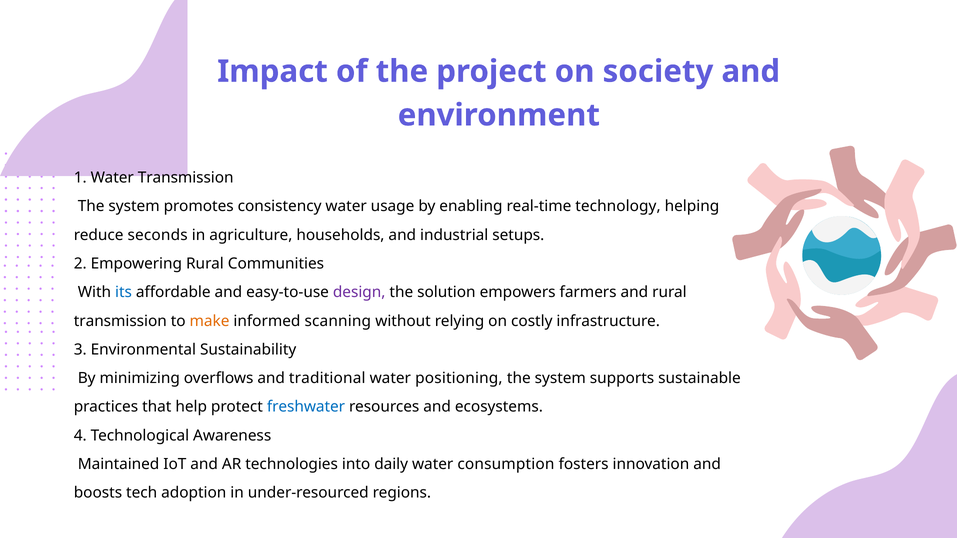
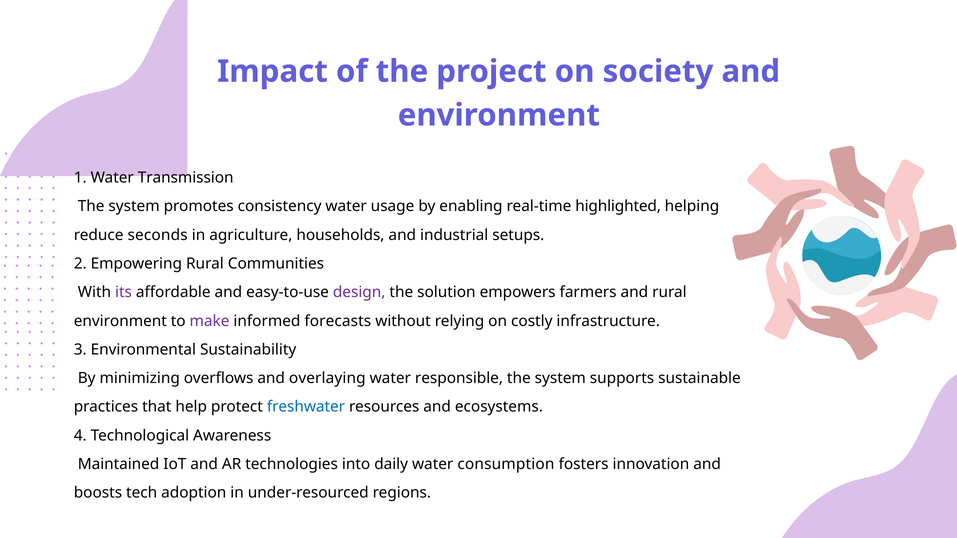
technology: technology -> highlighted (618, 206)
its colour: blue -> purple (124, 292)
transmission: transmission -> environment (120, 321)
make colour: orange -> purple (210, 321)
scanning: scanning -> forecasts (338, 321)
traditional: traditional -> overlaying (327, 378)
positioning: positioning -> responsible (459, 378)
